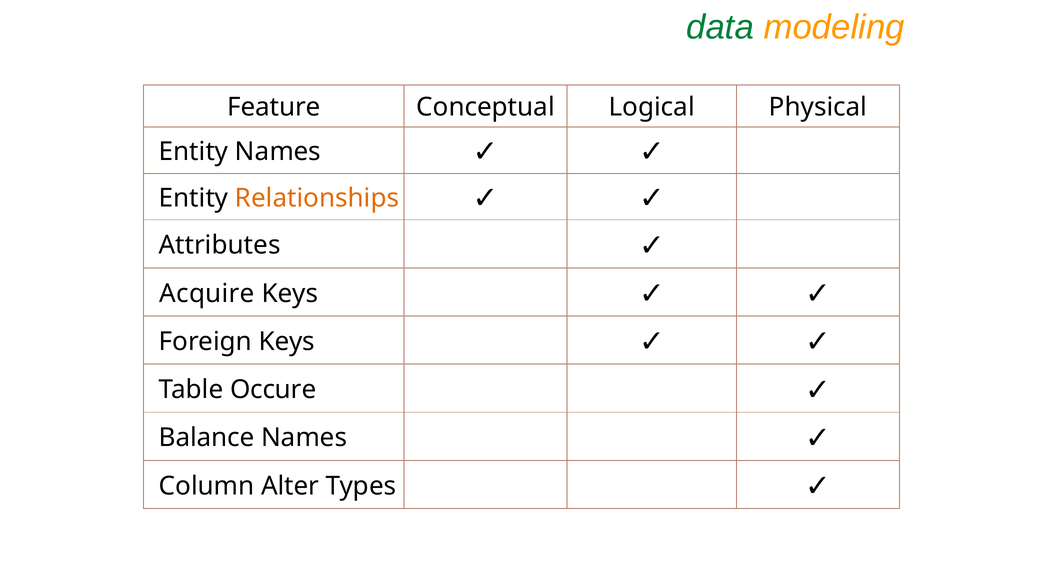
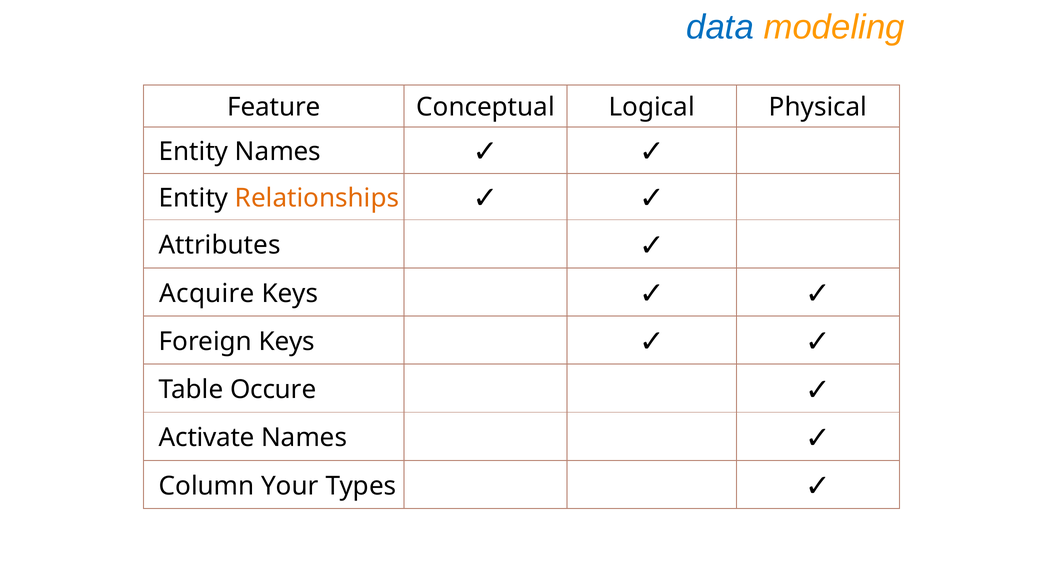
data colour: green -> blue (720, 27)
Balance: Balance -> Activate (207, 438)
Alter: Alter -> Your (290, 486)
